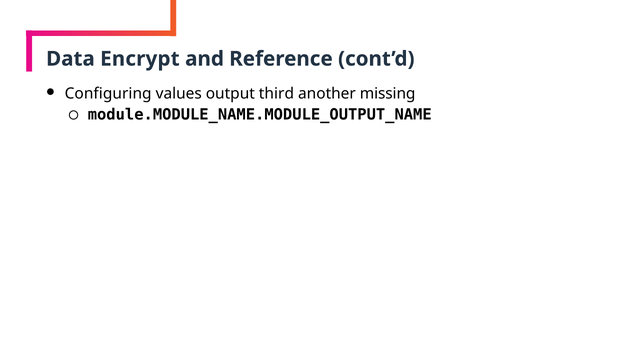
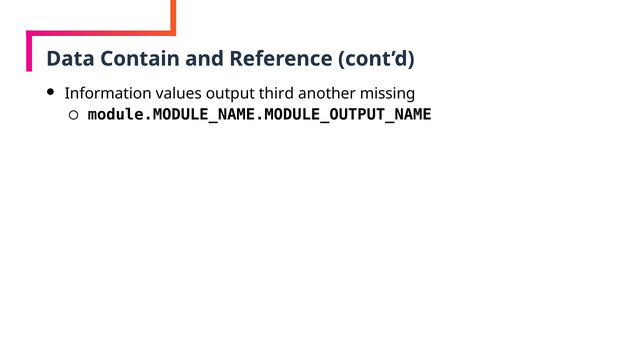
Encrypt: Encrypt -> Contain (140, 59)
Configuring: Configuring -> Information (108, 93)
